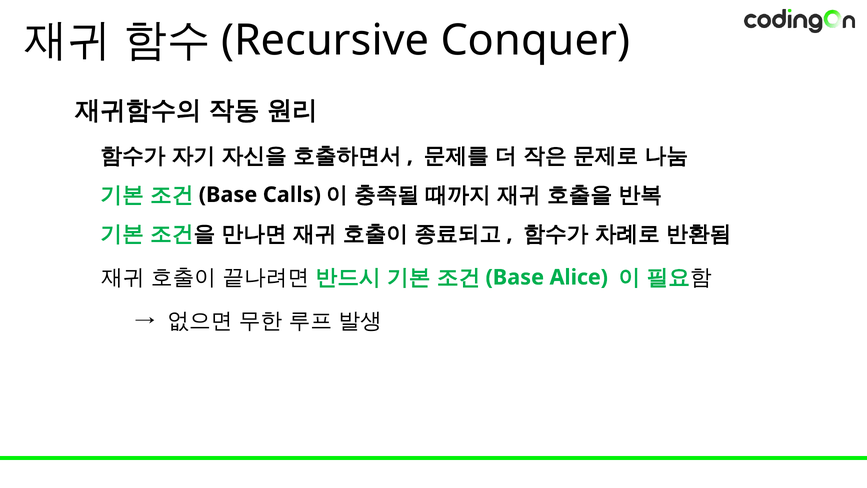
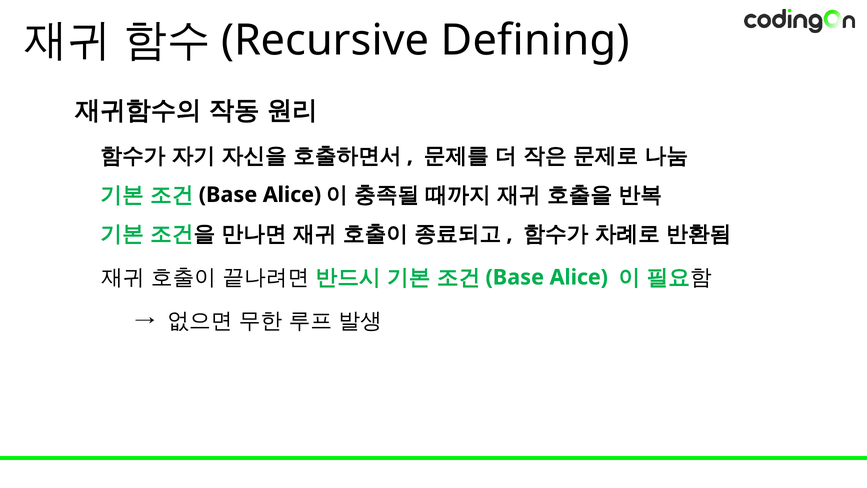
Conquer: Conquer -> Defining (535, 40)
Calls: Calls -> Alice (292, 195)
